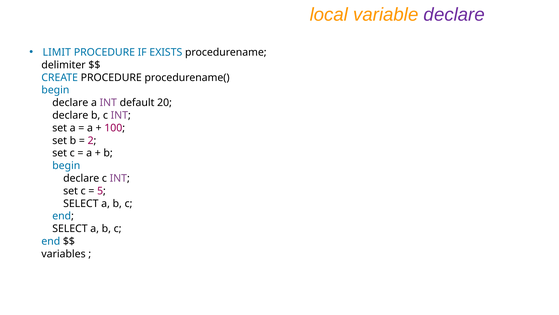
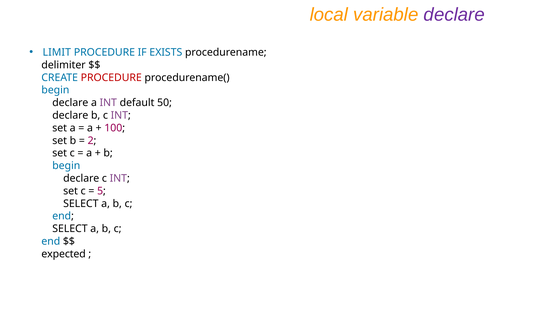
PROCEDURE colour: black -> red (111, 77)
20: 20 -> 50 (165, 103)
variables: variables -> expected (64, 254)
